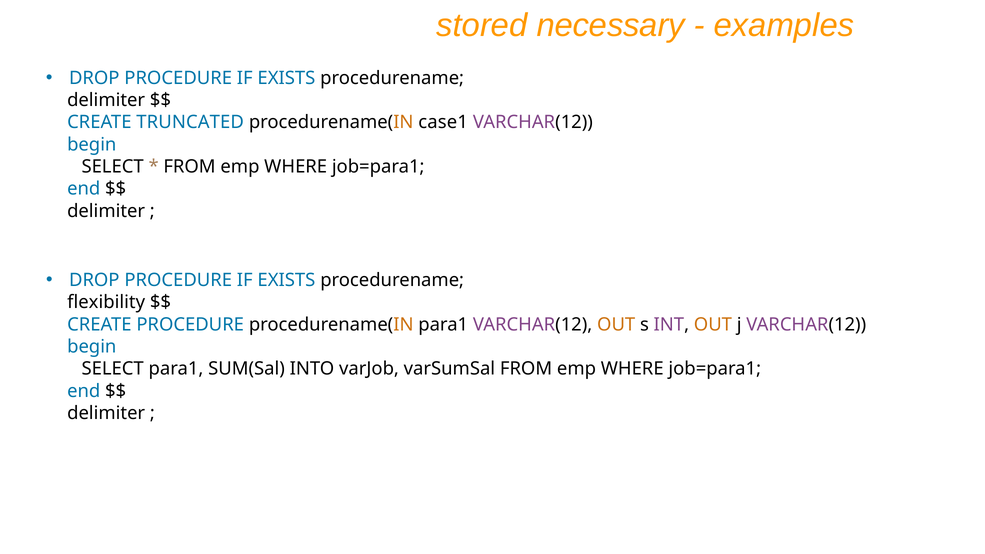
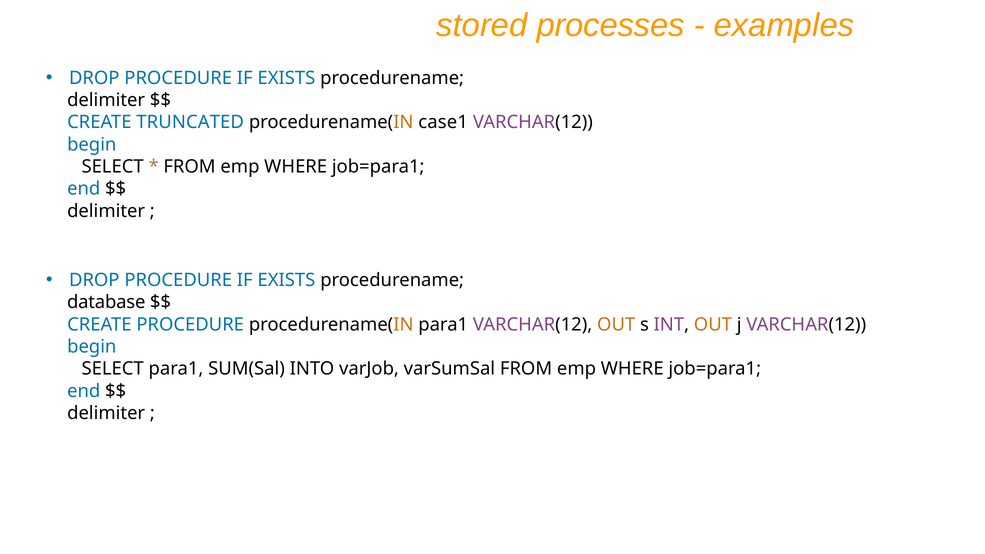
necessary: necessary -> processes (611, 26)
flexibility: flexibility -> database (106, 302)
